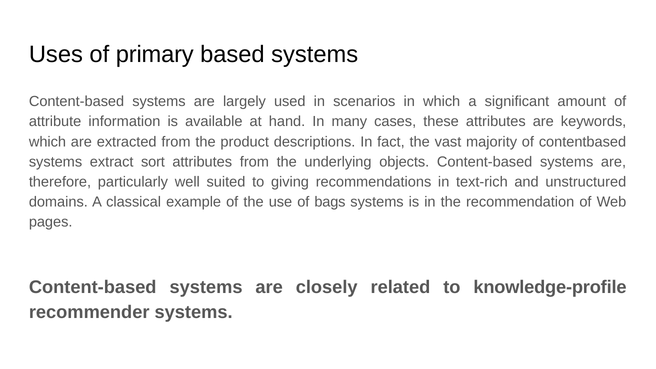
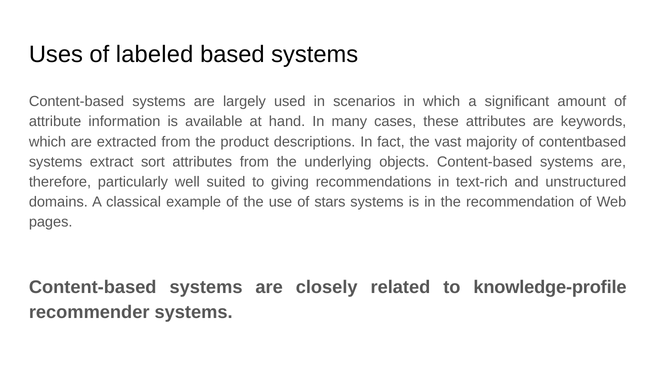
primary: primary -> labeled (155, 54)
bags: bags -> stars (330, 202)
